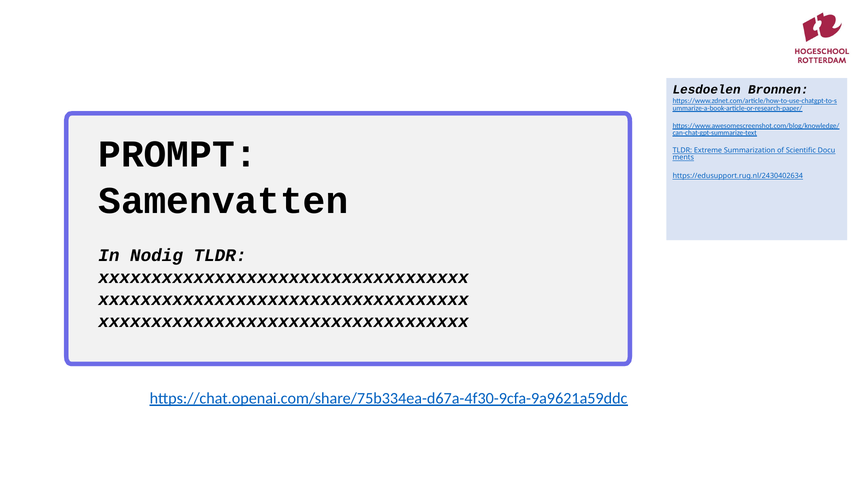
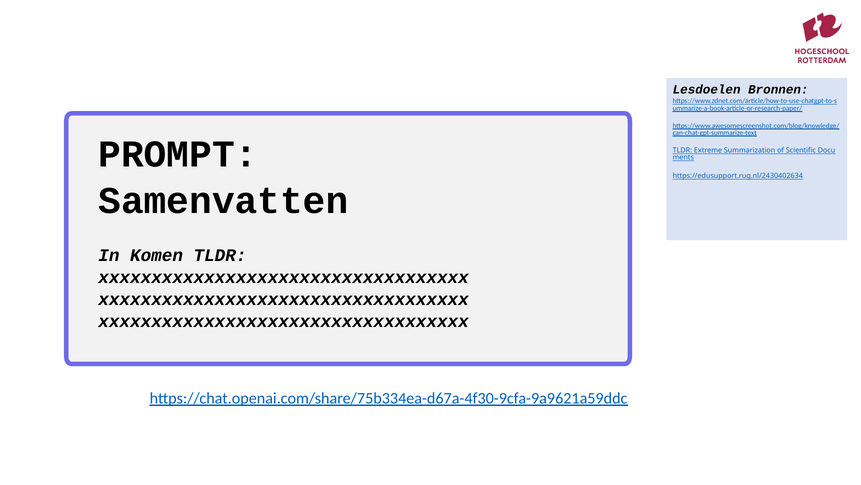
Nodig: Nodig -> Komen (157, 255)
